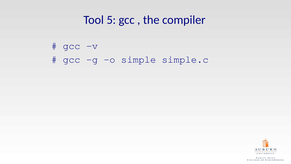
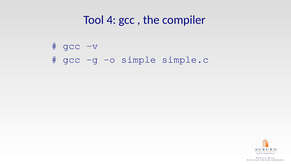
5: 5 -> 4 (111, 20)
